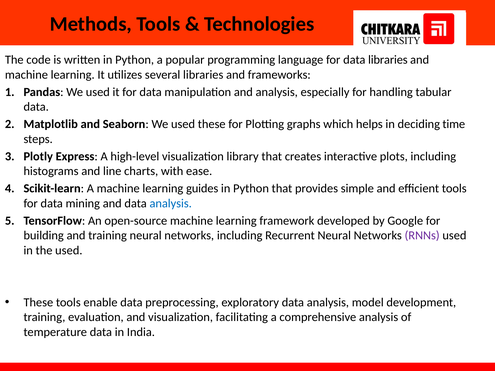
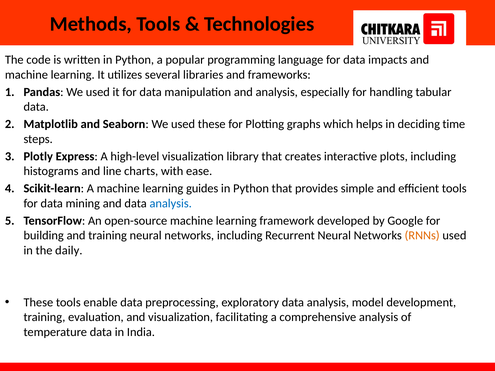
data libraries: libraries -> impacts (388, 60)
RNNs colour: purple -> orange (422, 236)
the used: used -> daily (69, 251)
